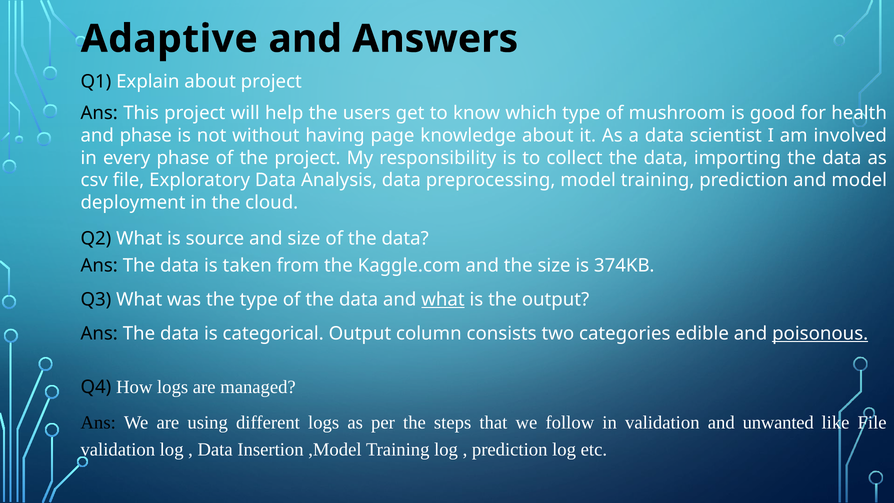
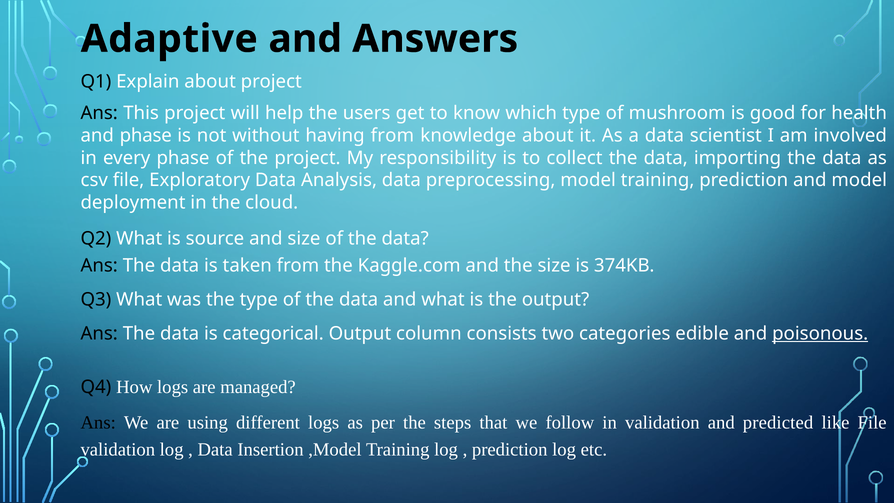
having page: page -> from (392, 135)
what underline: present -> none (443, 299)
unwanted: unwanted -> predicted (778, 423)
